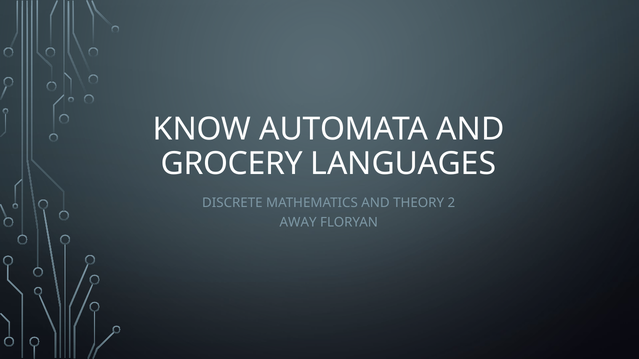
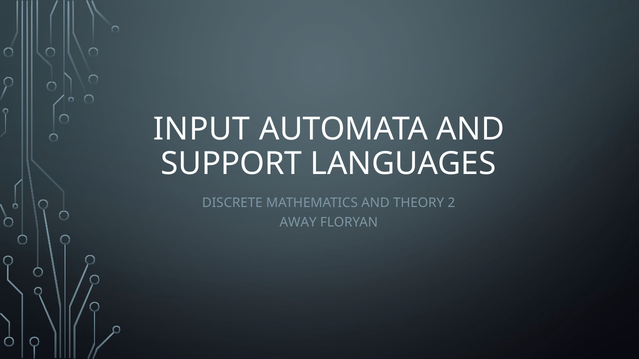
KNOW: KNOW -> INPUT (202, 130)
GROCERY: GROCERY -> SUPPORT (232, 164)
